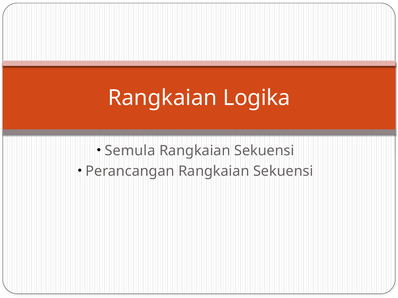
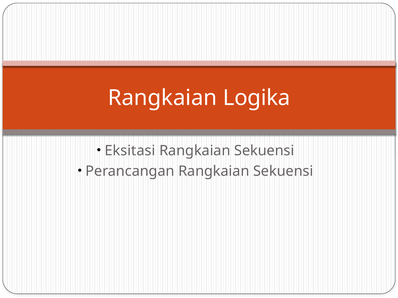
Semula: Semula -> Eksitasi (130, 151)
